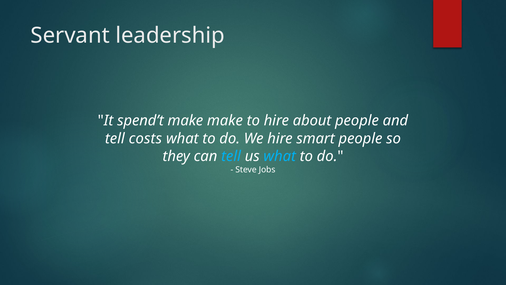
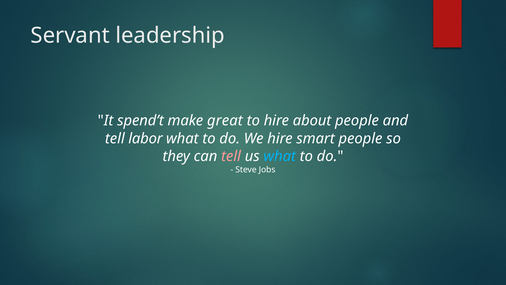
make make: make -> great (225, 121)
costs: costs -> labor (146, 138)
tell colour: light blue -> pink (231, 156)
